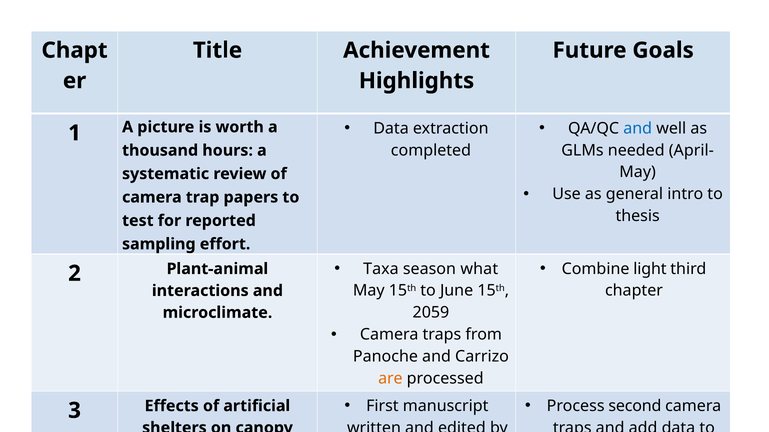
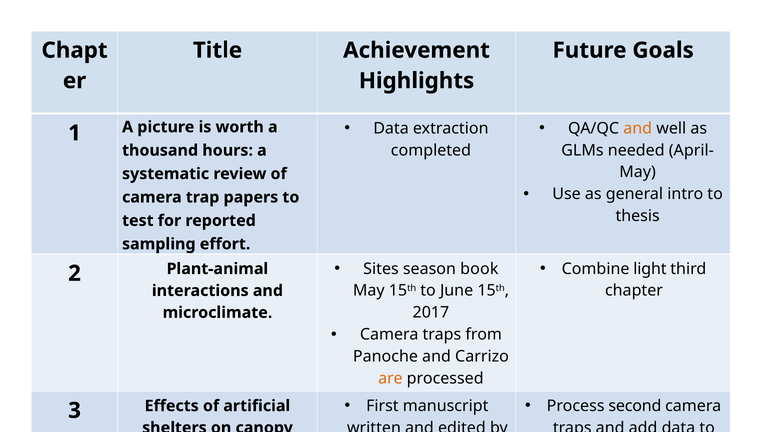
and colour: blue -> orange (638, 129)
Taxa: Taxa -> Sites (381, 269)
what: what -> book (479, 269)
2059: 2059 -> 2017 (431, 313)
